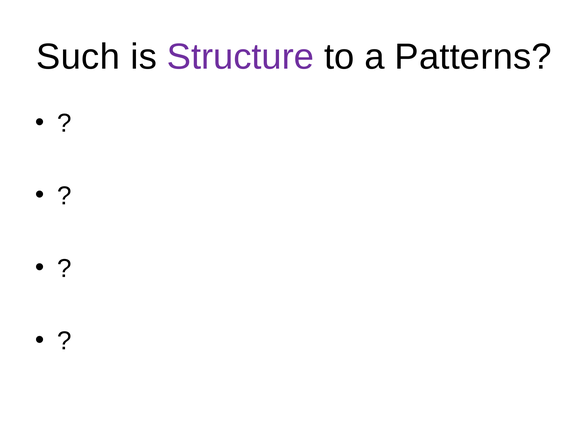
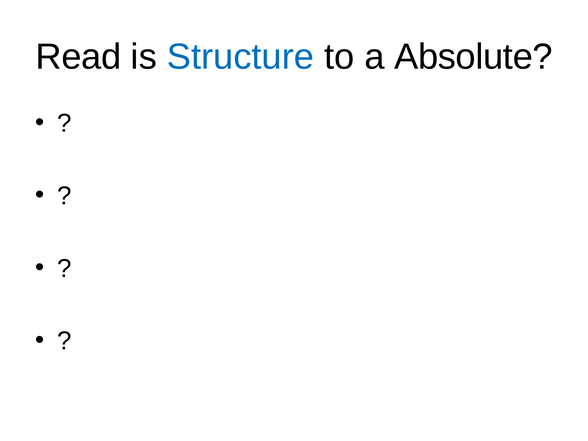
Such: Such -> Read (78, 57)
Structure colour: purple -> blue (240, 57)
Patterns: Patterns -> Absolute (473, 57)
